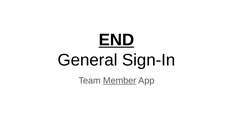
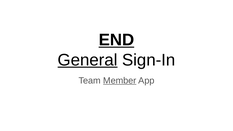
General underline: none -> present (88, 60)
